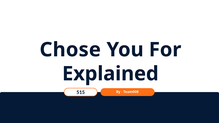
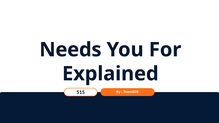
Chose: Chose -> Needs (70, 50)
